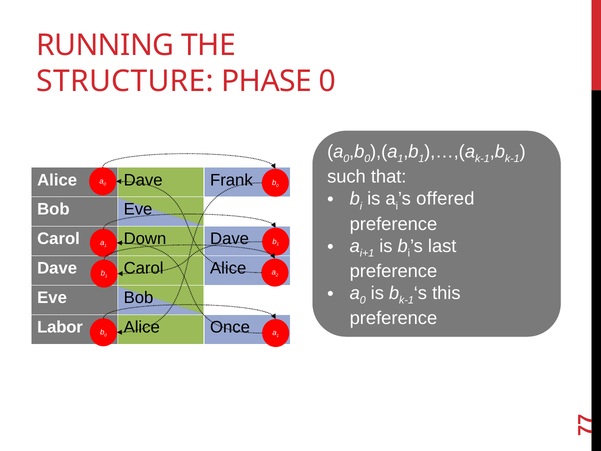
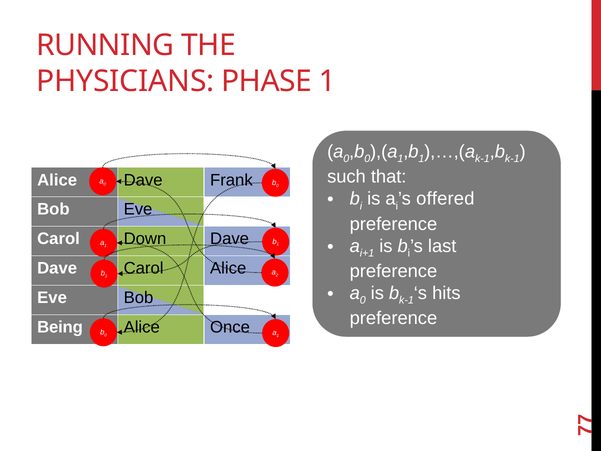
STRUCTURE: STRUCTURE -> PHYSICIANS (125, 81)
PHASE 0: 0 -> 1 (327, 81)
this: this -> hits (446, 293)
Labor: Labor -> Being (60, 327)
